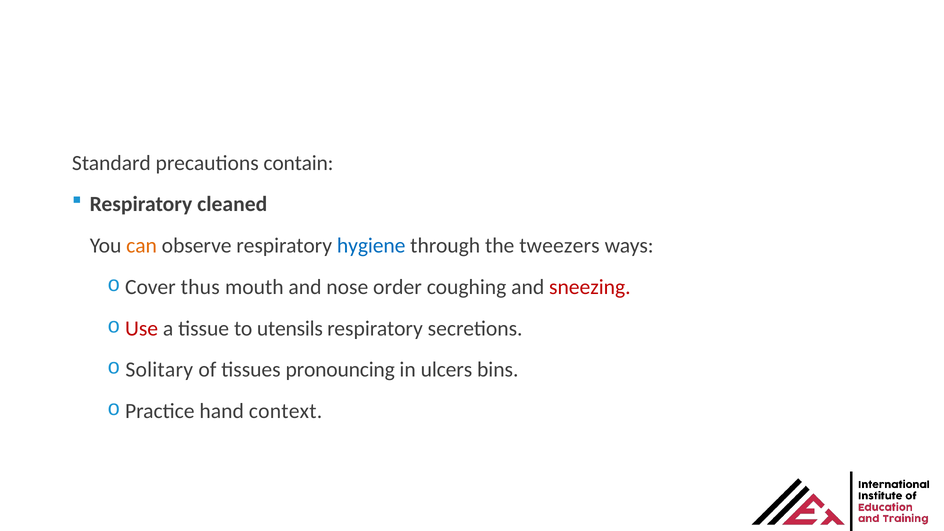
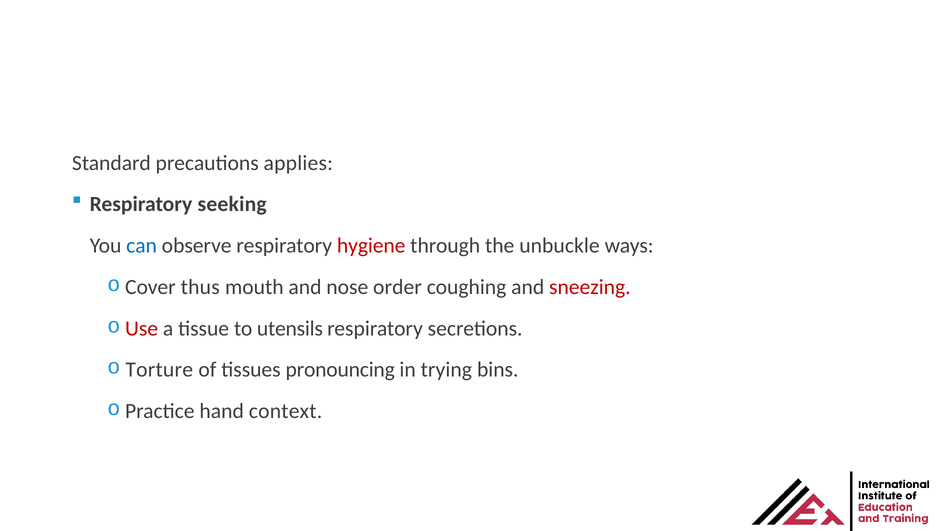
contain: contain -> applies (298, 163)
cleaned: cleaned -> seeking (232, 204)
can colour: orange -> blue (142, 246)
hygiene colour: blue -> red (371, 246)
tweezers: tweezers -> unbuckle (559, 246)
Solitary: Solitary -> Torture (159, 370)
ulcers: ulcers -> trying (446, 370)
